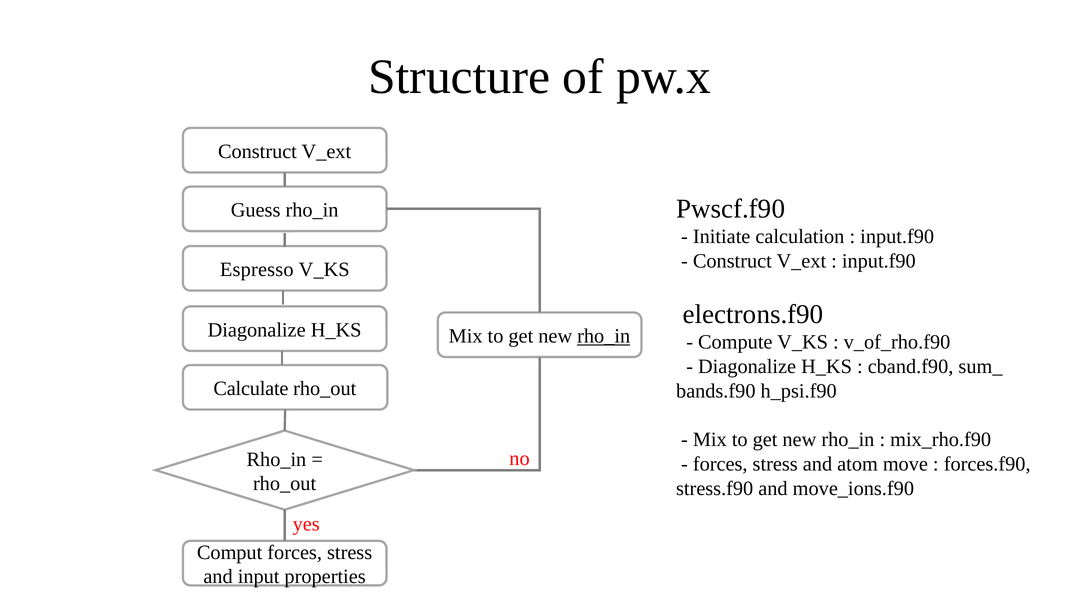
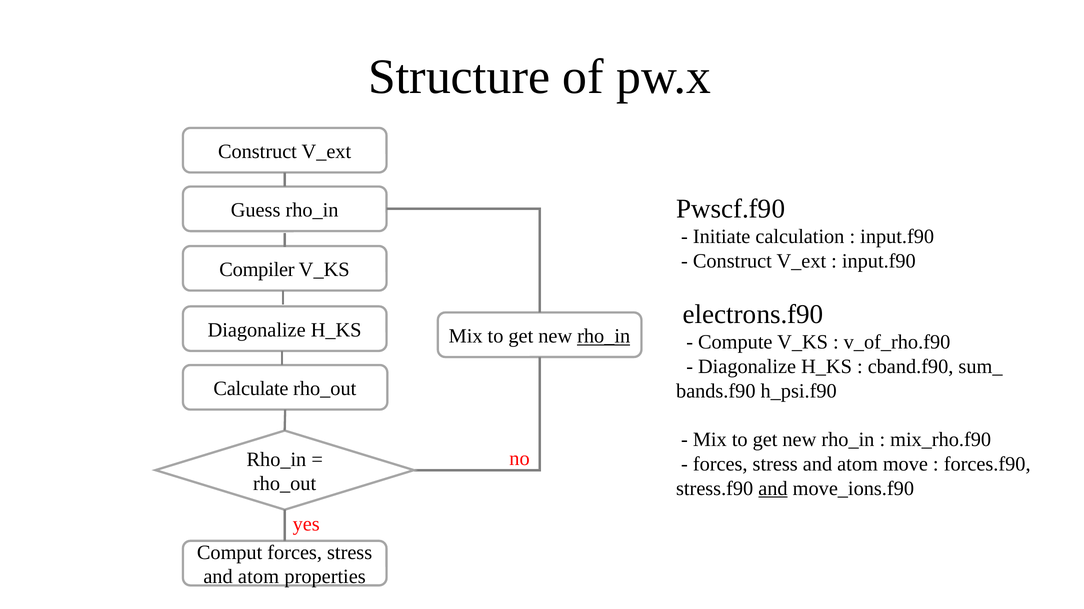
Espresso: Espresso -> Compiler (257, 270)
and underline: none -> present (773, 489)
input: input -> atom (259, 577)
